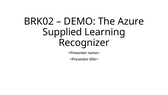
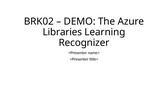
Supplied: Supplied -> Libraries (62, 32)
